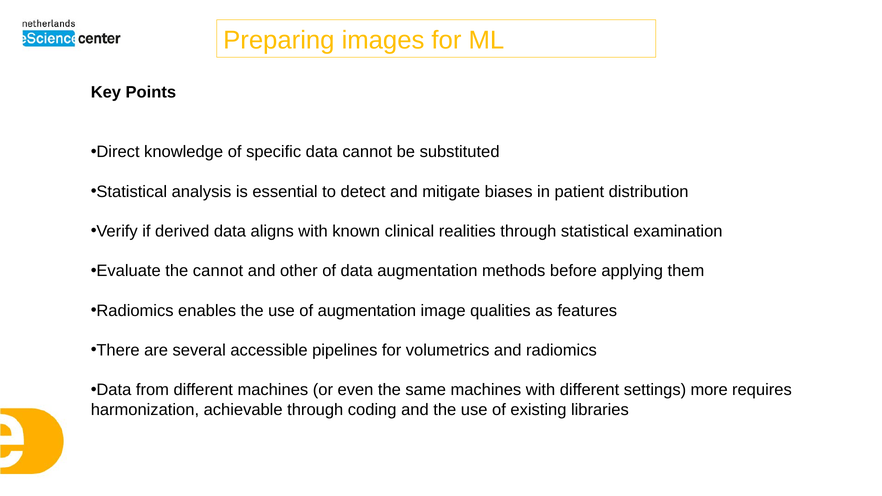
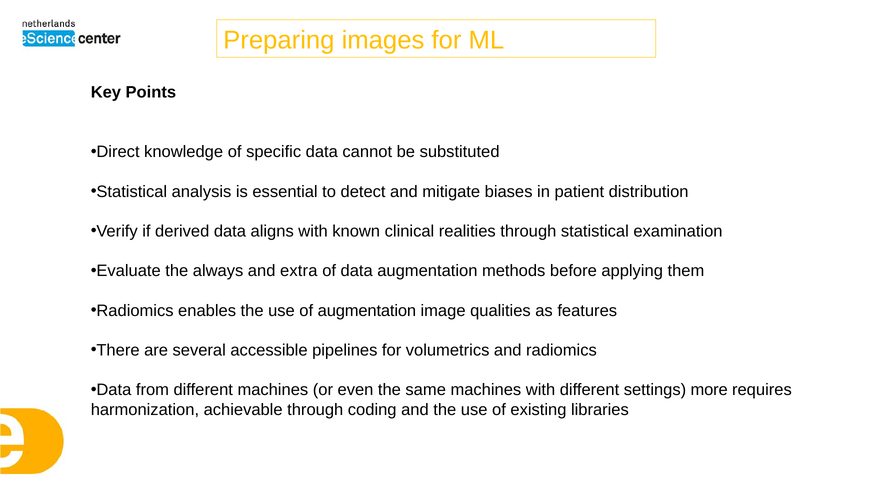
the cannot: cannot -> always (218, 271)
other: other -> extra (299, 271)
